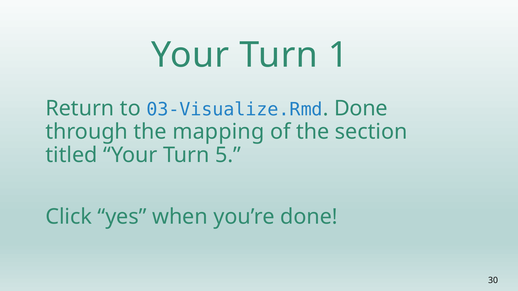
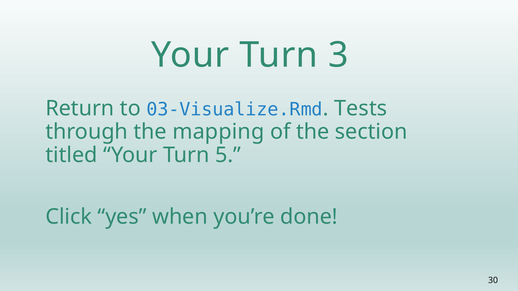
1: 1 -> 3 (338, 55)
03-Visualize.Rmd Done: Done -> Tests (361, 109)
